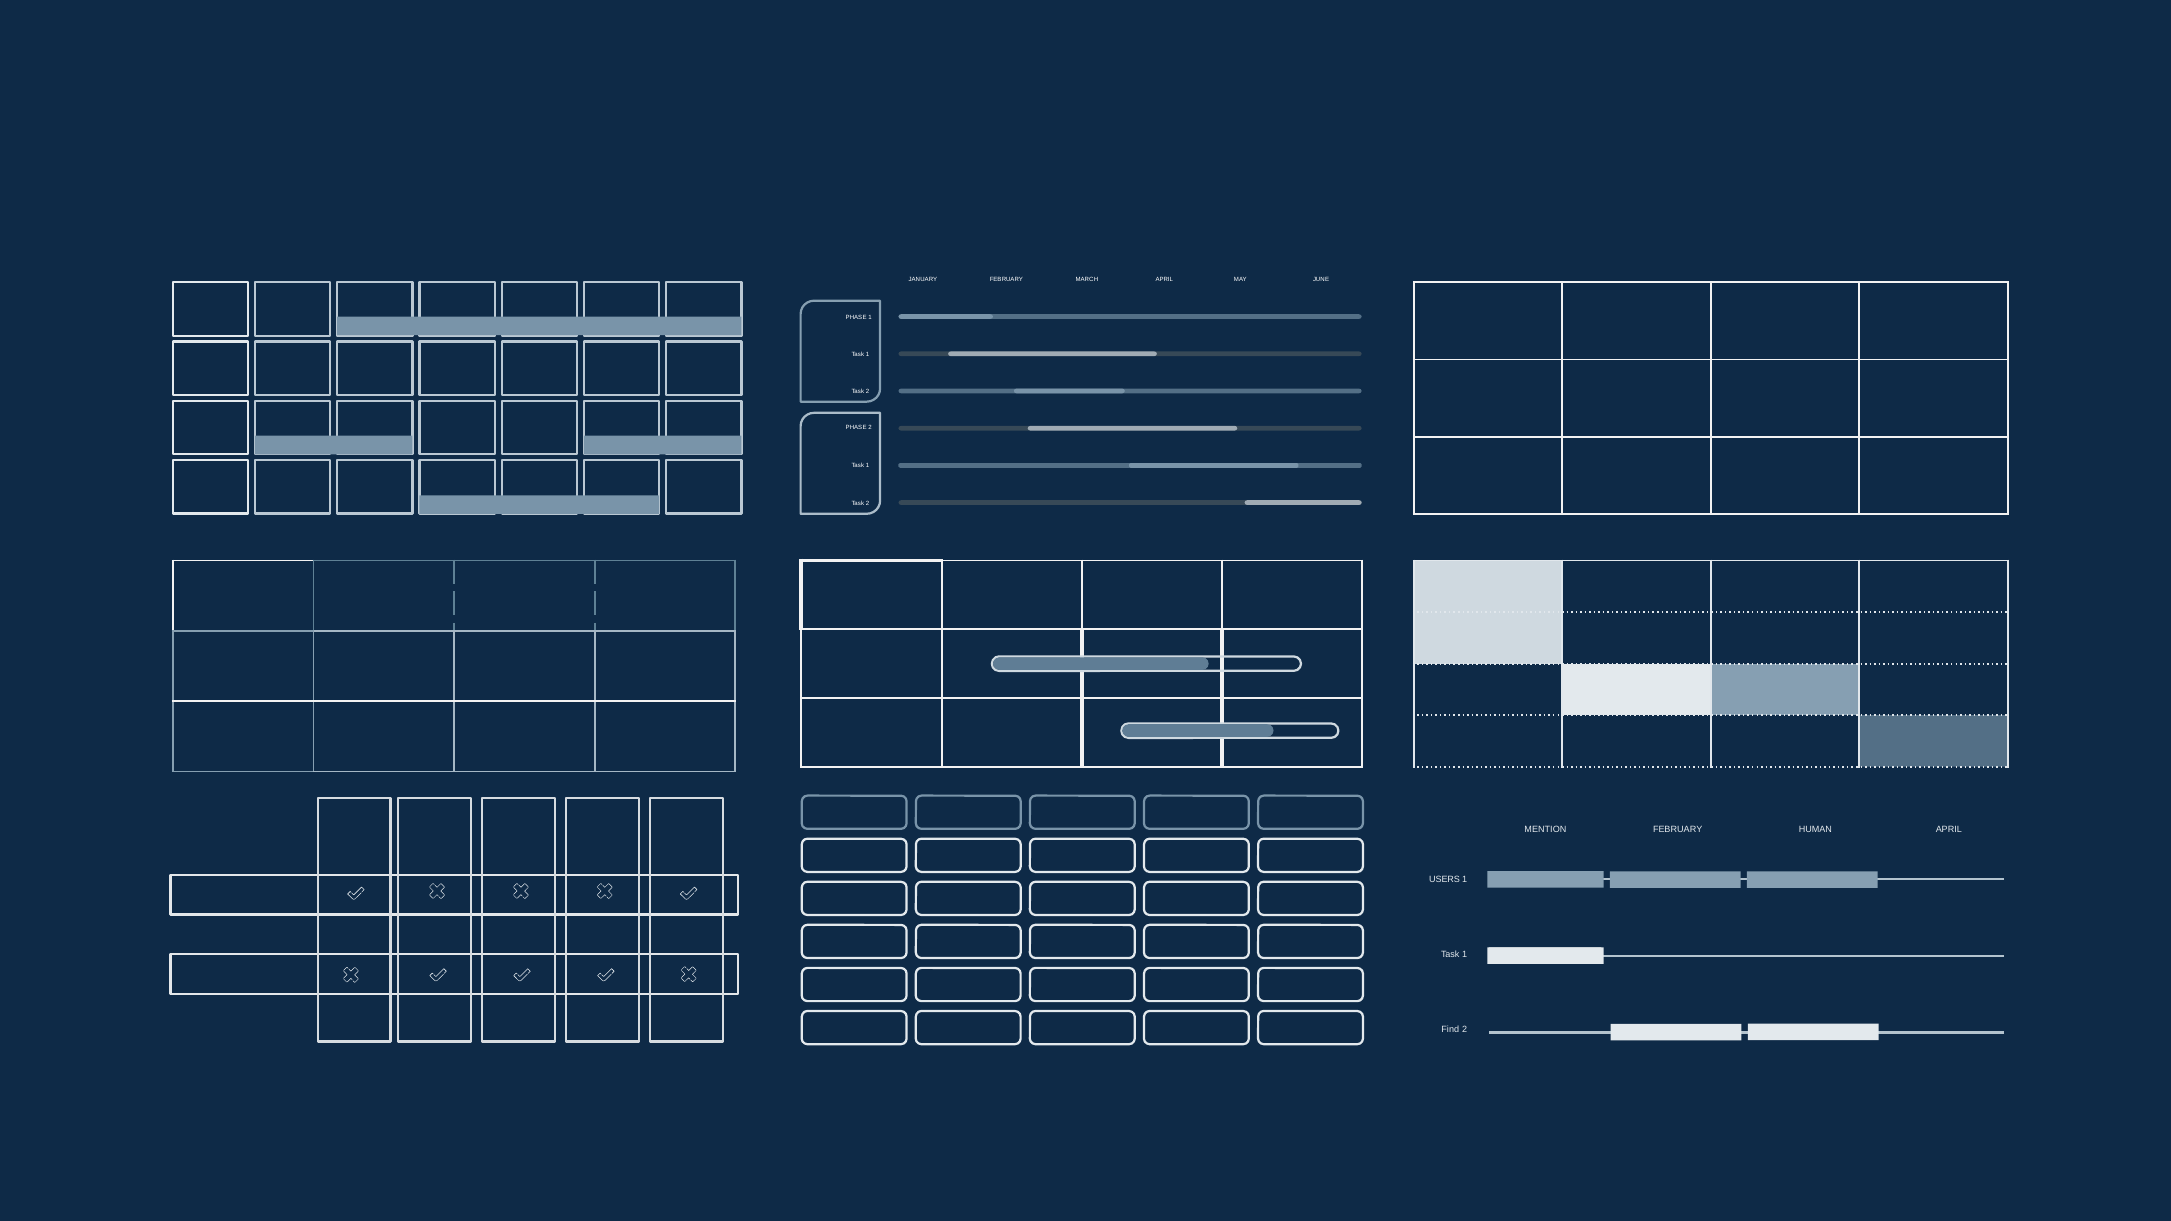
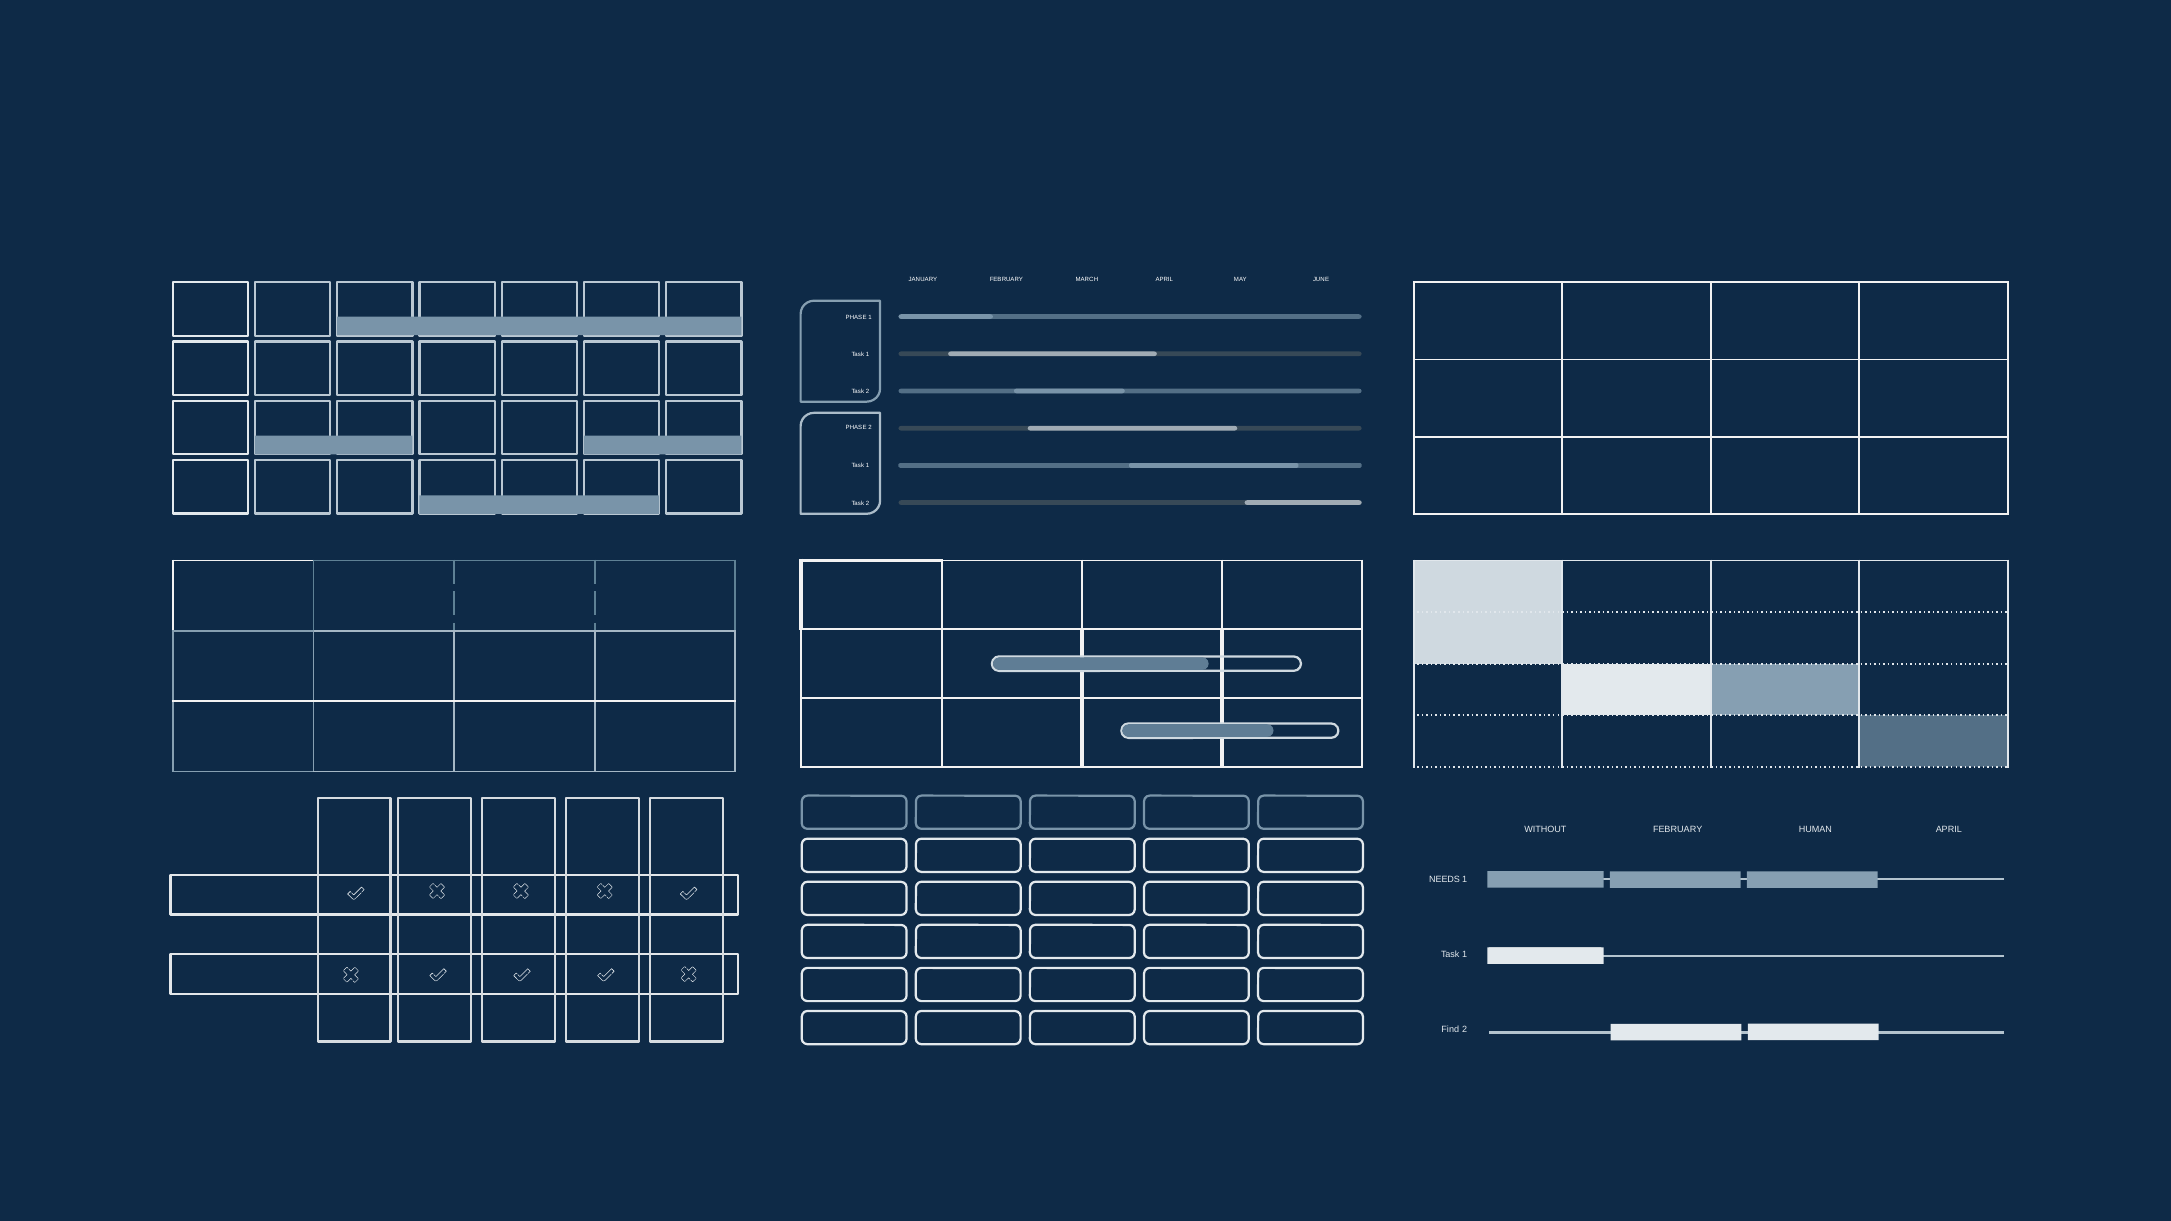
MENTION: MENTION -> WITHOUT (1545, 830)
USERS: USERS -> NEEDS (1445, 880)
